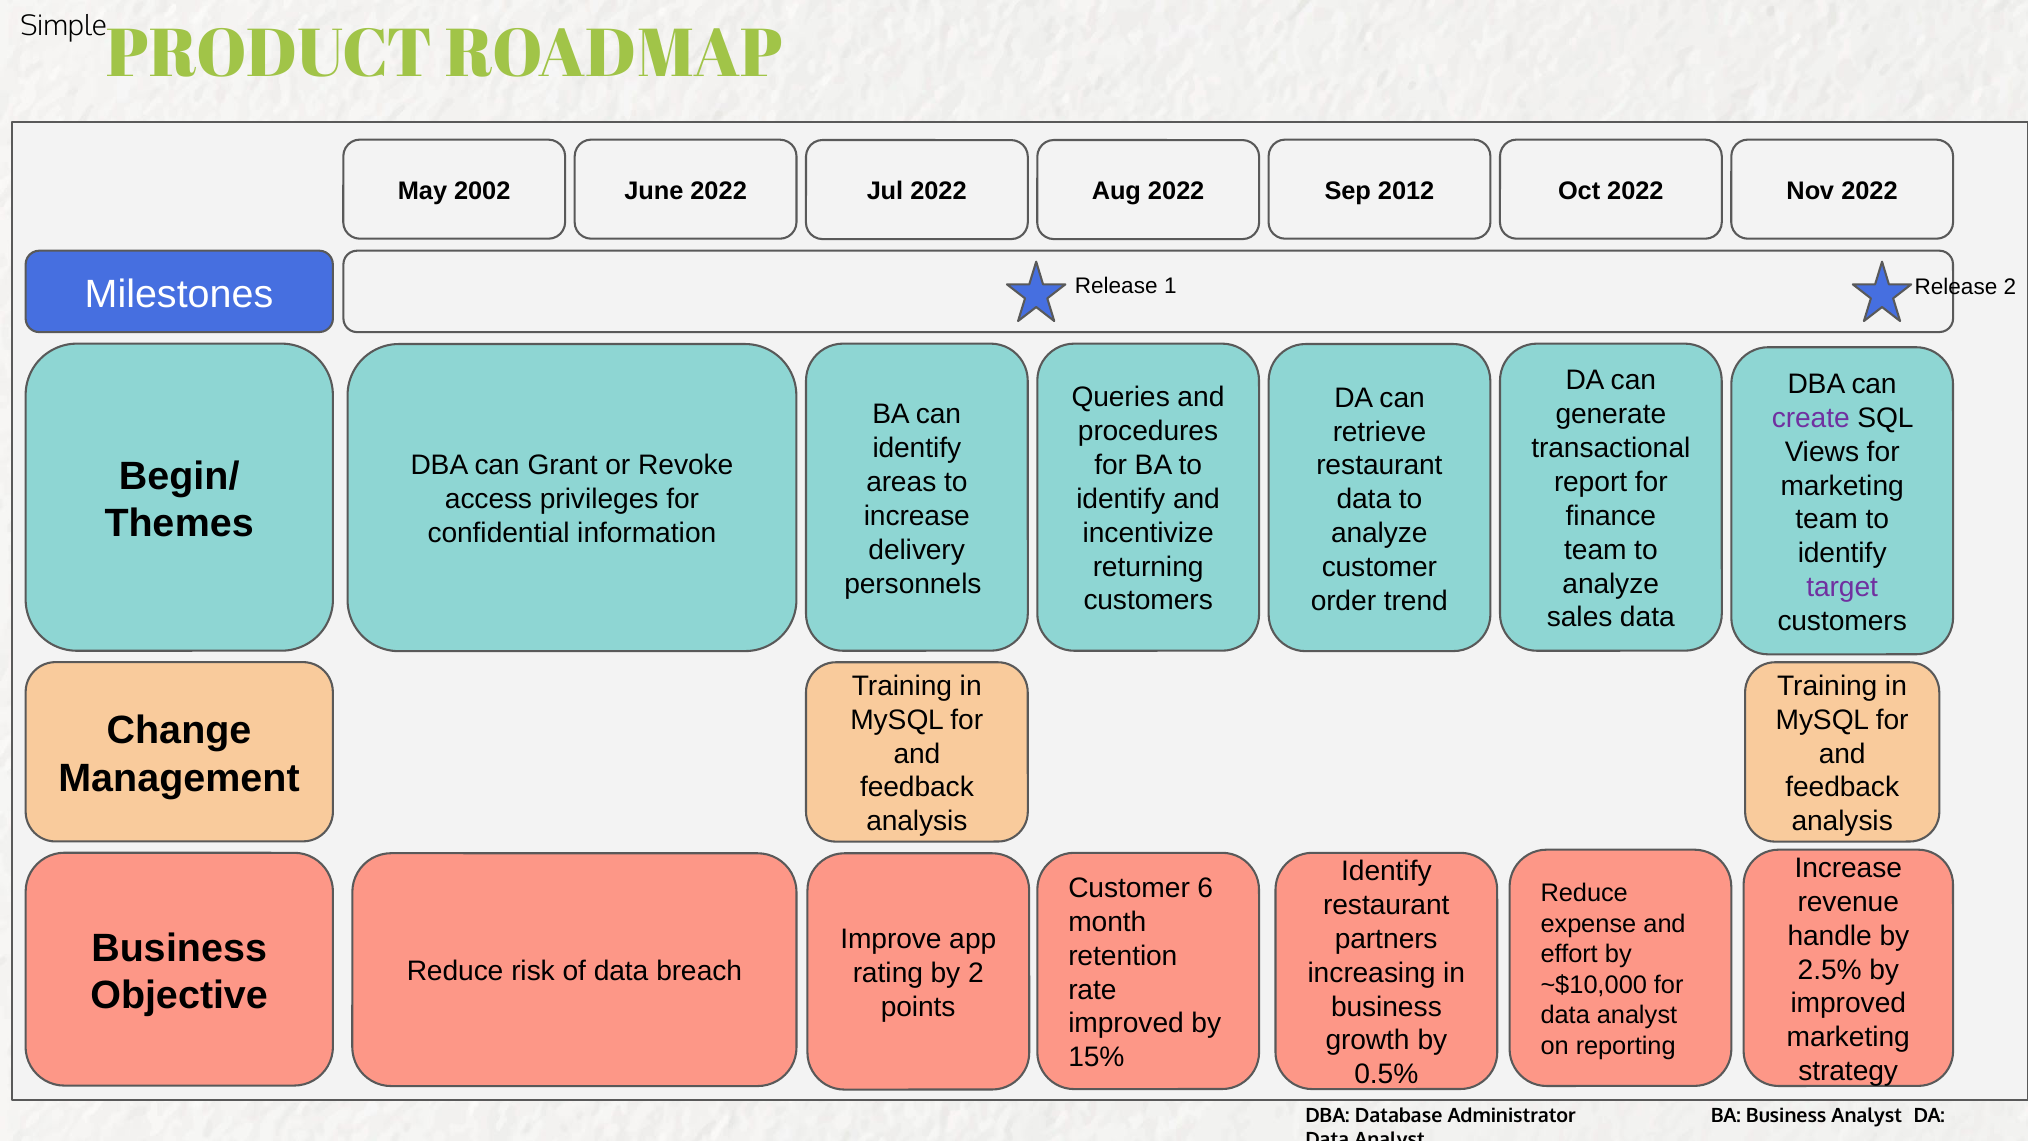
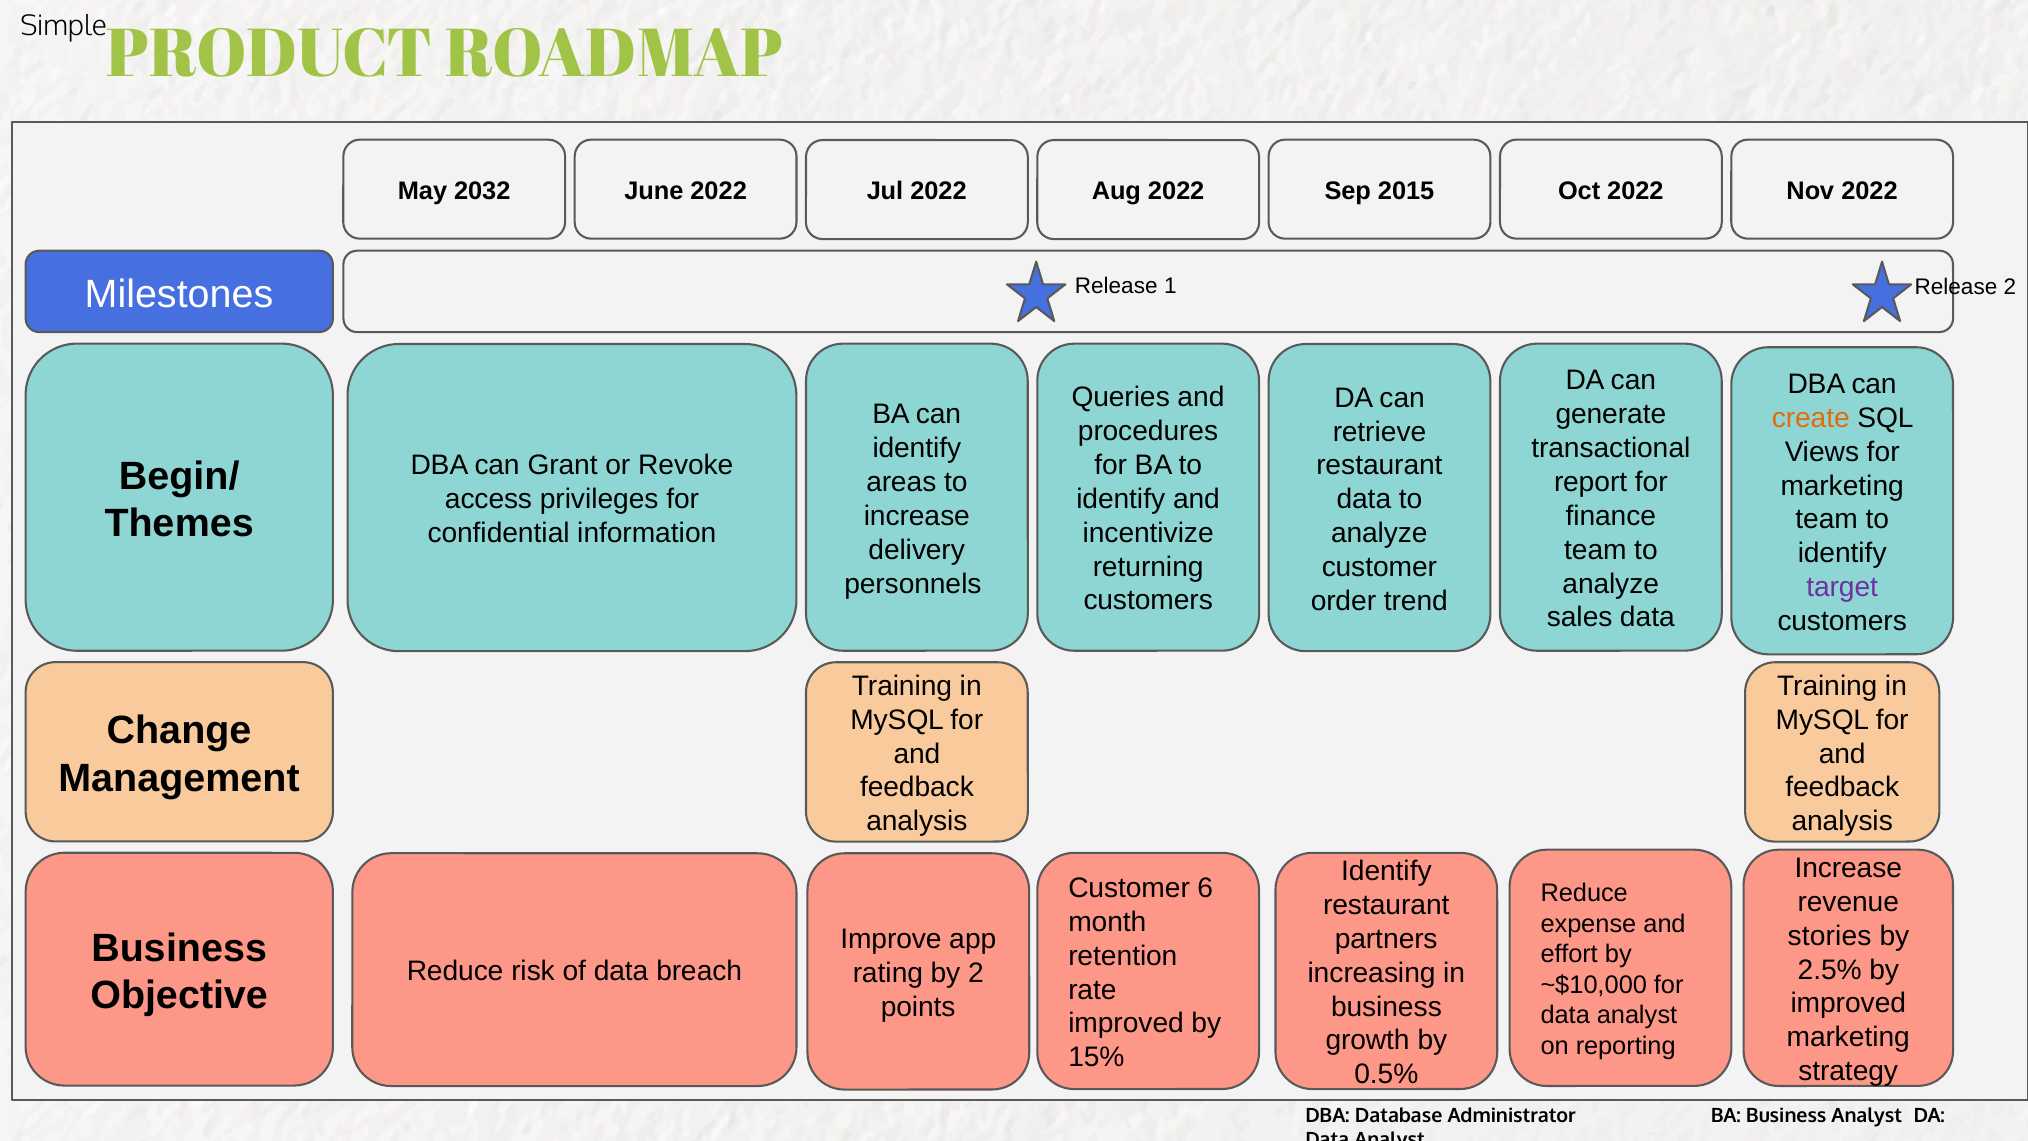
2002: 2002 -> 2032 (482, 191)
2012: 2012 -> 2015 (1406, 191)
create colour: purple -> orange (1811, 418)
handle: handle -> stories (1830, 936)
